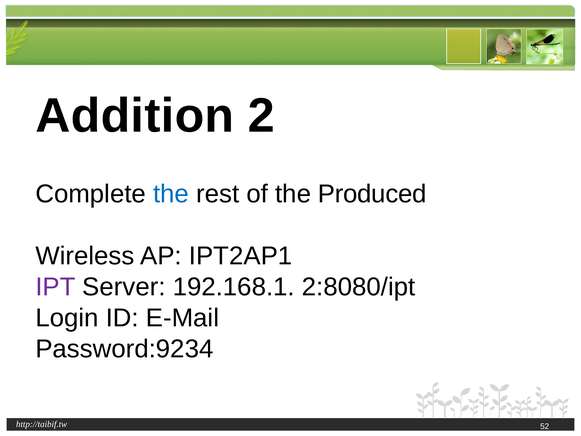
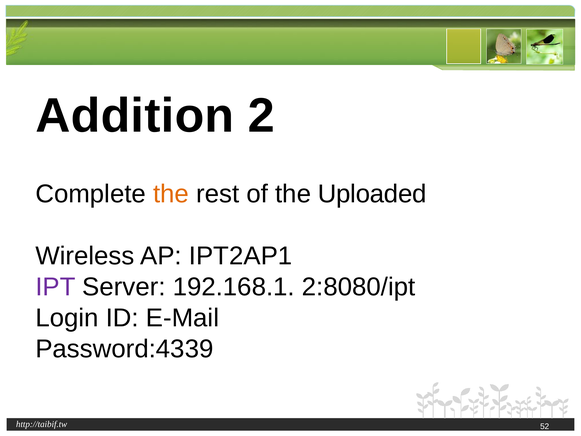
the colour: blue -> orange (171, 194)
Produced: Produced -> Uploaded (372, 194)
Password:9234: Password:9234 -> Password:4339 (124, 349)
